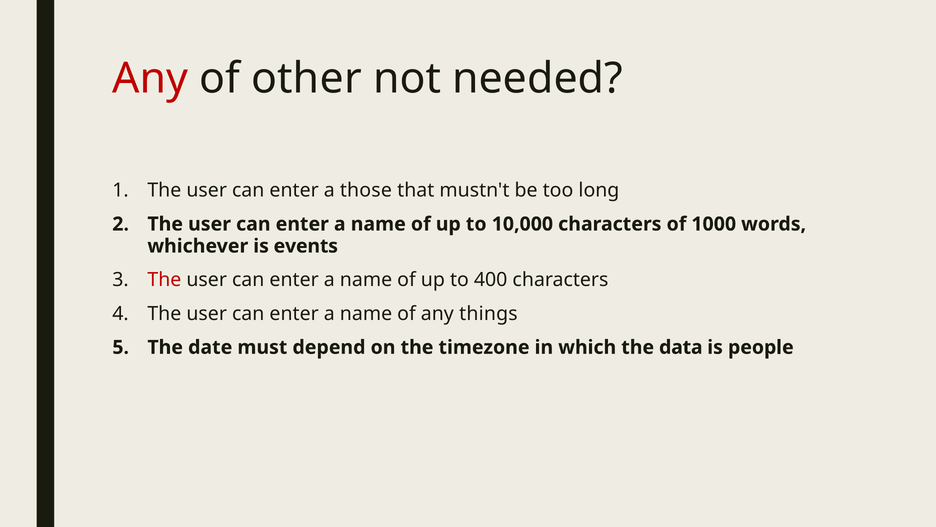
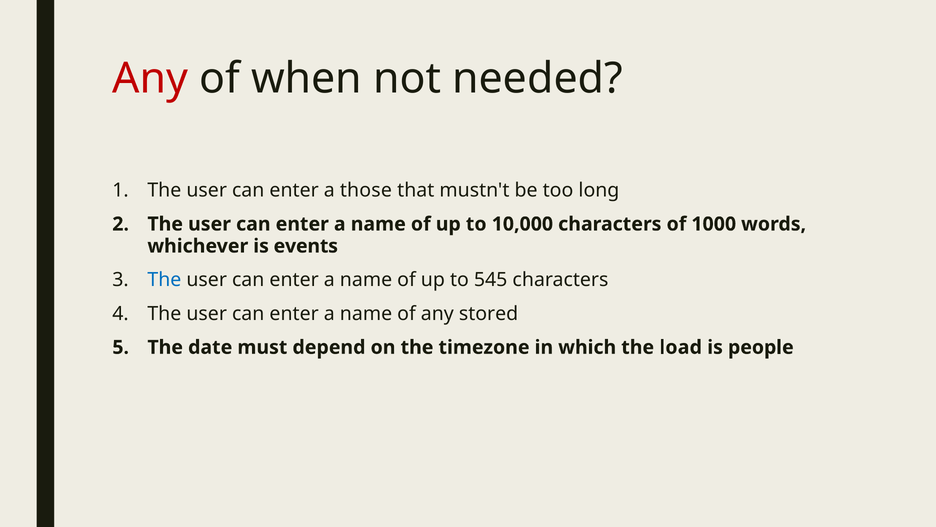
other: other -> when (307, 79)
The colour: red -> blue (164, 280)
400: 400 -> 545 (491, 280)
things: things -> stored (489, 313)
data: data -> load (681, 347)
